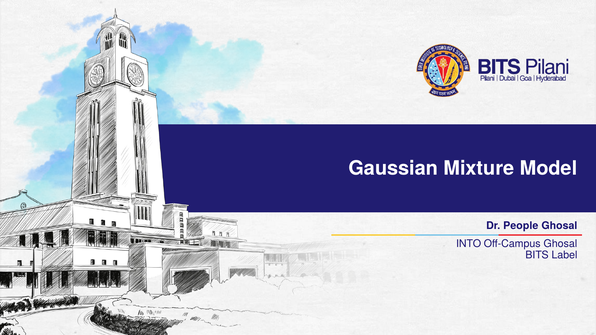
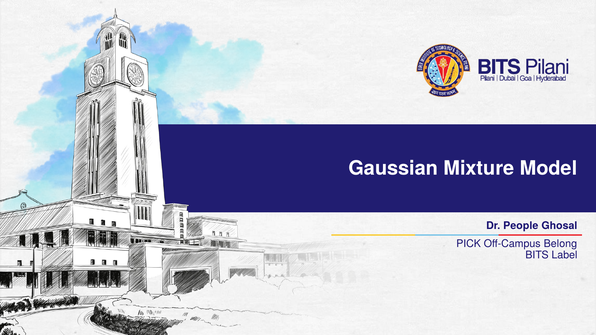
INTO: INTO -> PICK (469, 244)
Off-Campus Ghosal: Ghosal -> Belong (560, 244)
